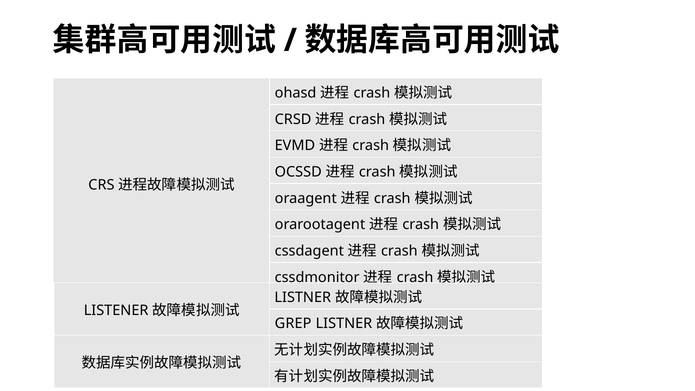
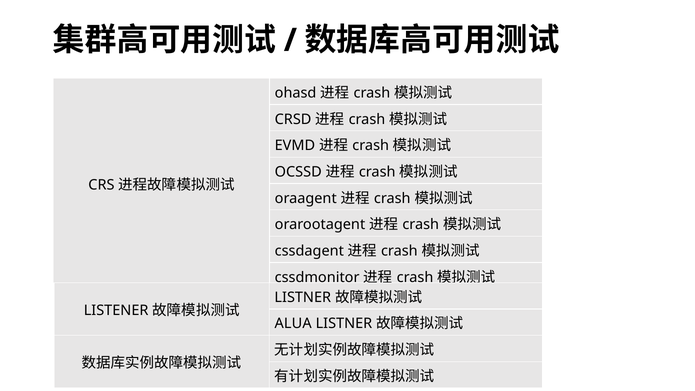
GREP: GREP -> ALUA (293, 324)
